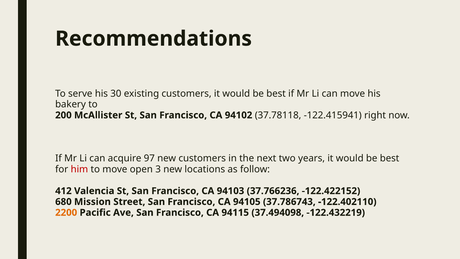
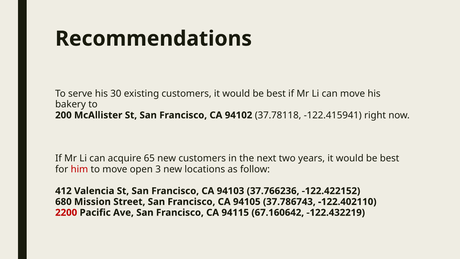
97: 97 -> 65 (149, 158)
2200 colour: orange -> red (66, 212)
37.494098: 37.494098 -> 67.160642 (278, 212)
